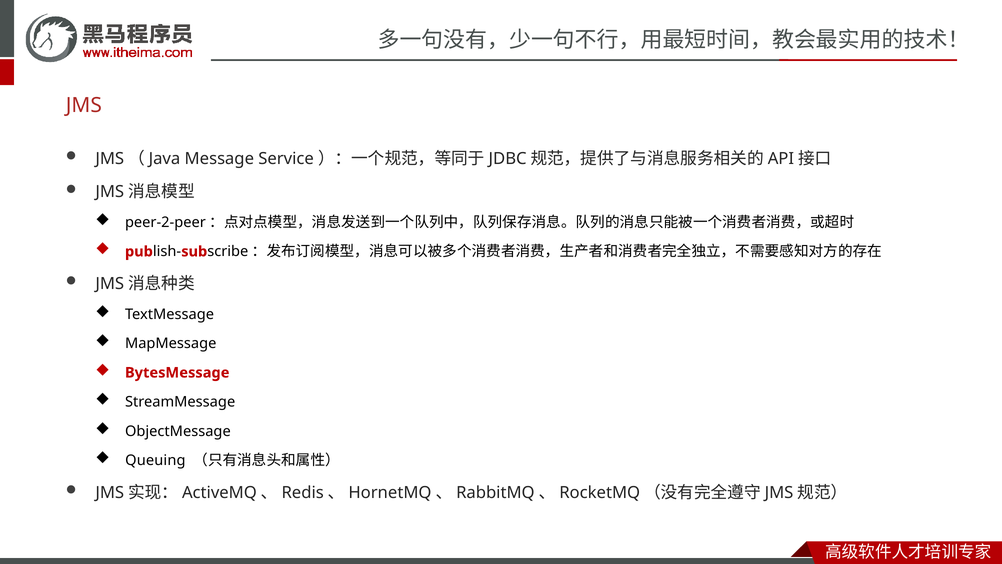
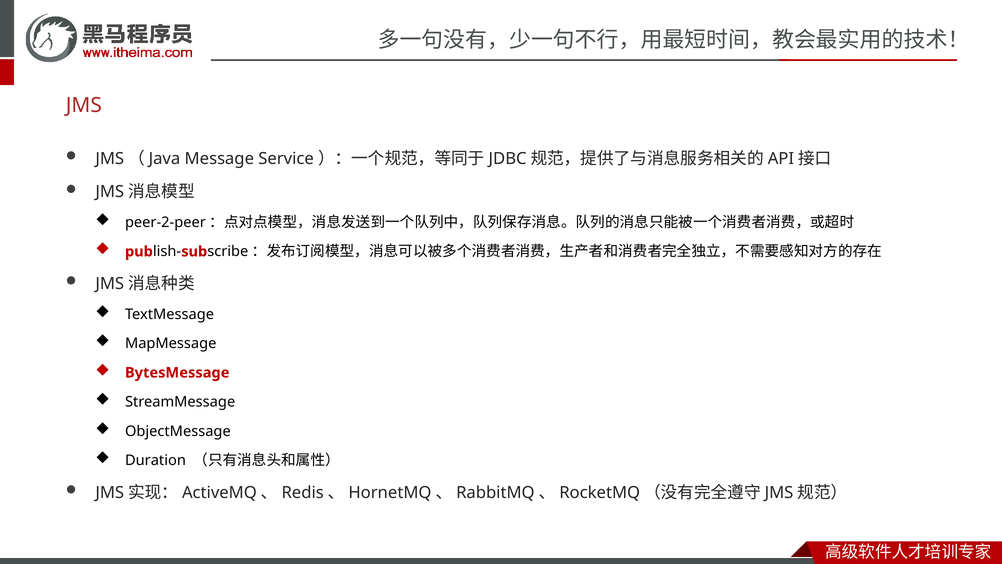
Queuing: Queuing -> Duration (155, 460)
